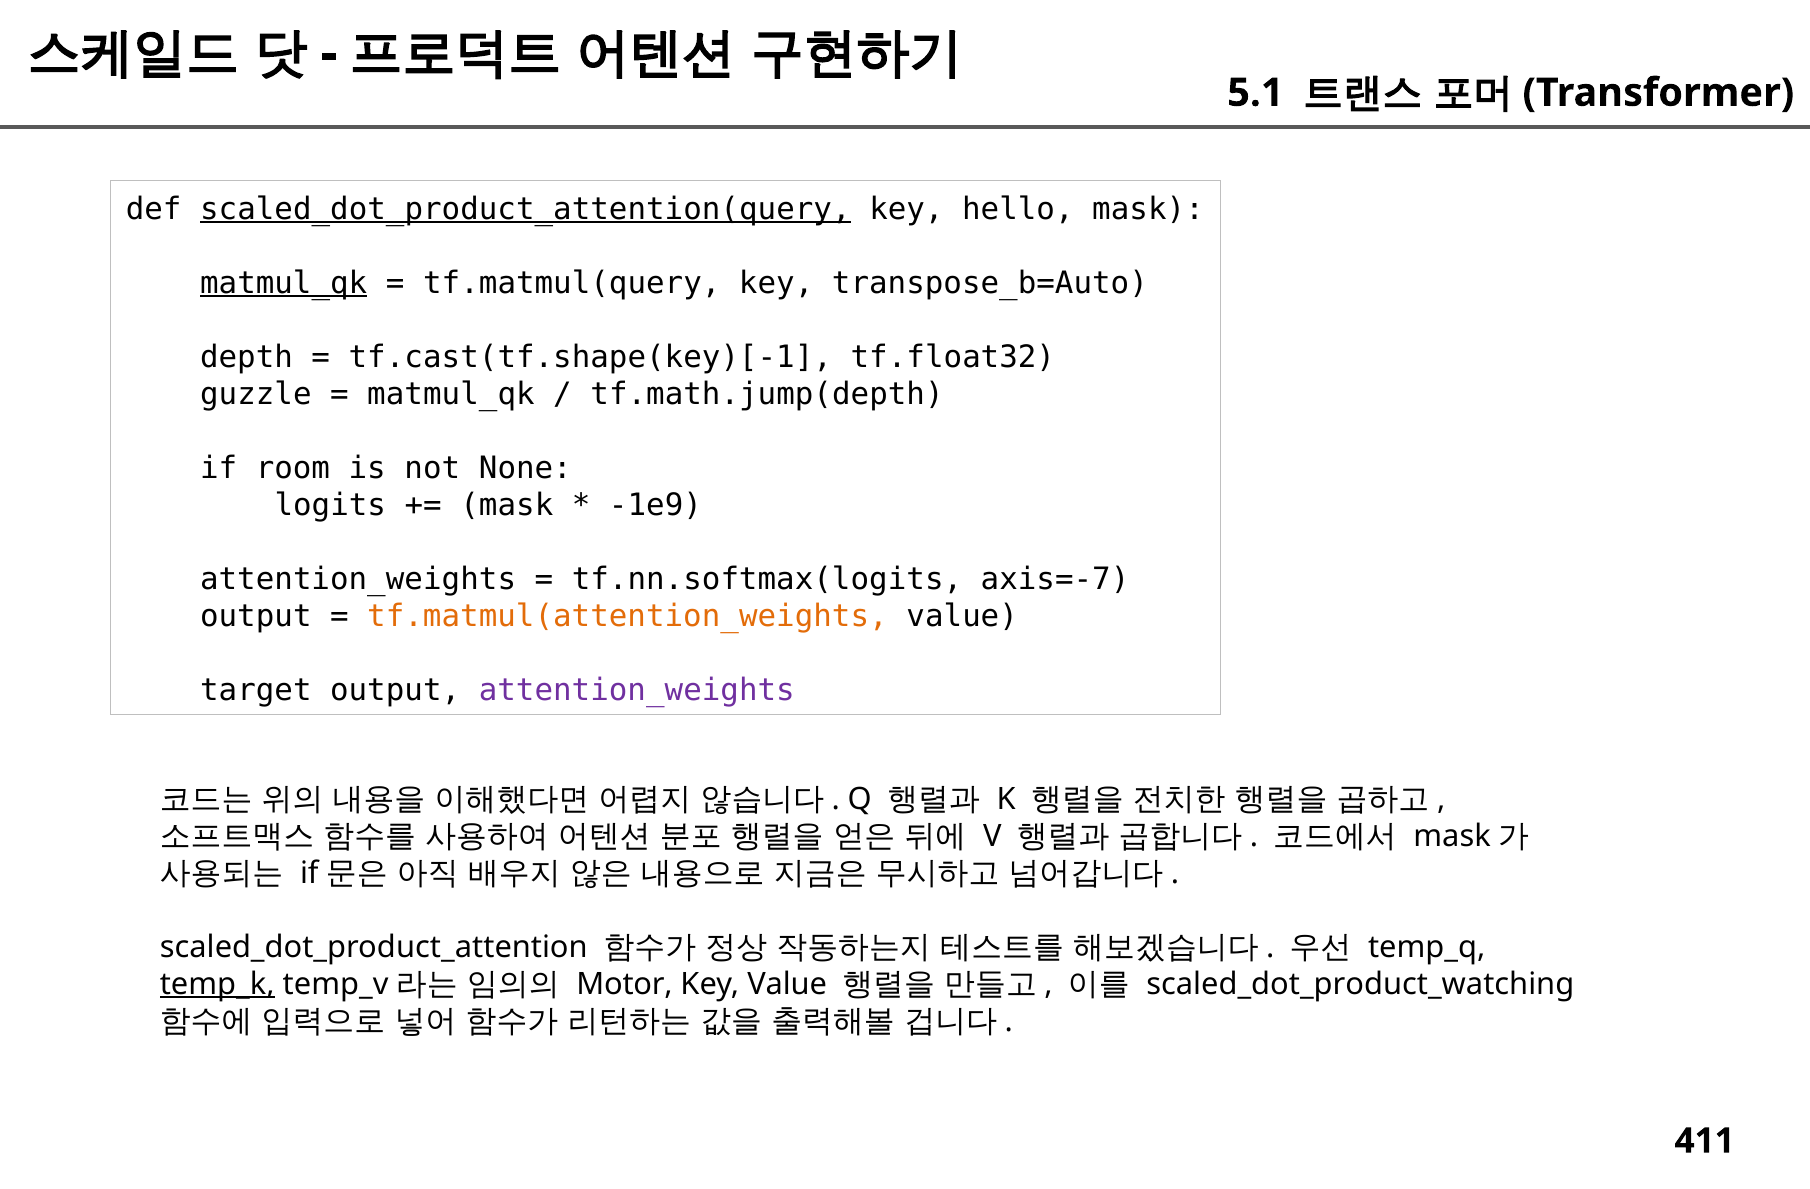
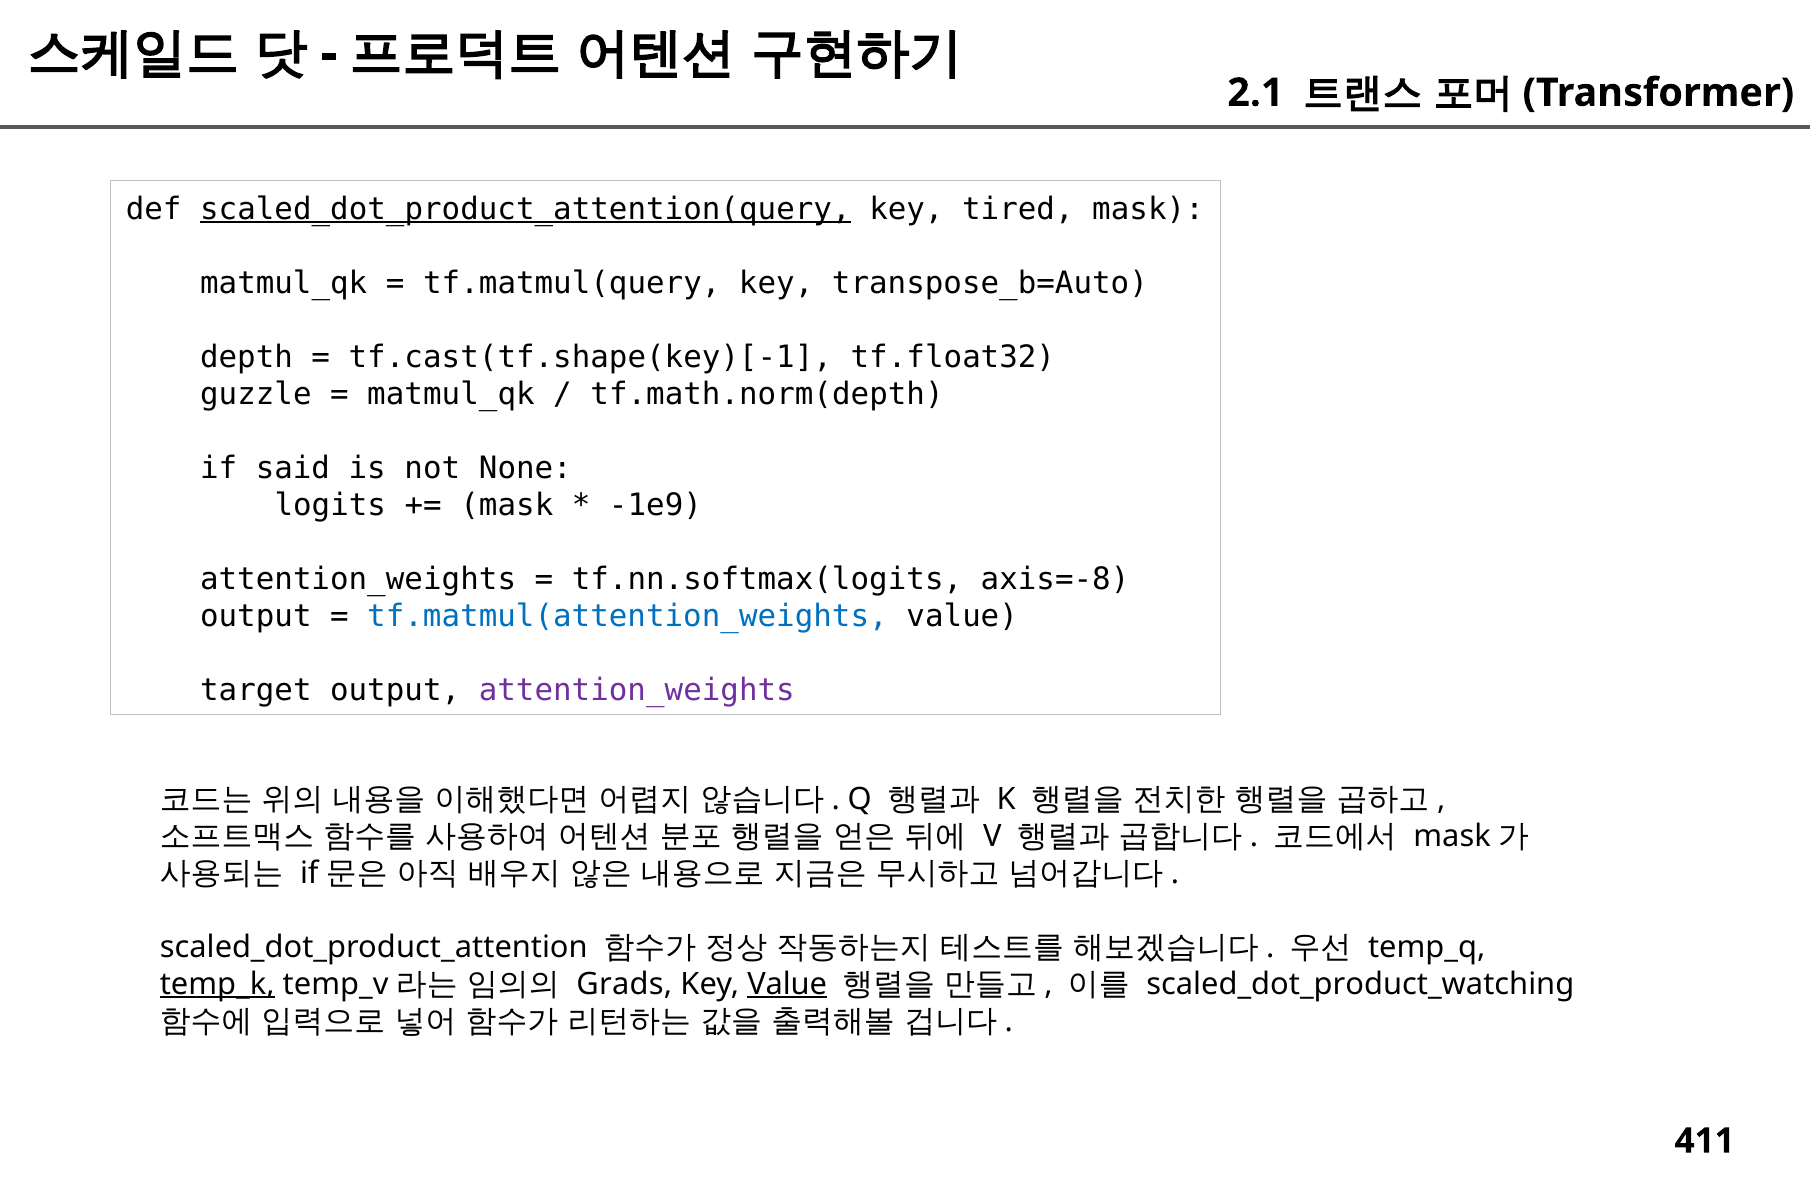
5.1: 5.1 -> 2.1 (1255, 93)
hello: hello -> tired (1018, 209)
matmul_qk underline: present -> none (284, 283)
tf.math.jump(depth: tf.math.jump(depth -> tf.math.norm(depth (767, 394)
room: room -> said (293, 468)
axis=-7: axis=-7 -> axis=-8 (1055, 579)
tf.matmul(attention_weights colour: orange -> blue (627, 616)
Motor: Motor -> Grads (624, 984)
Value underline: none -> present (787, 984)
